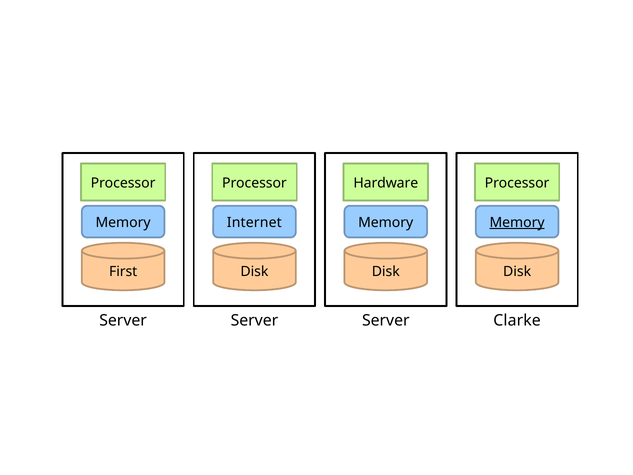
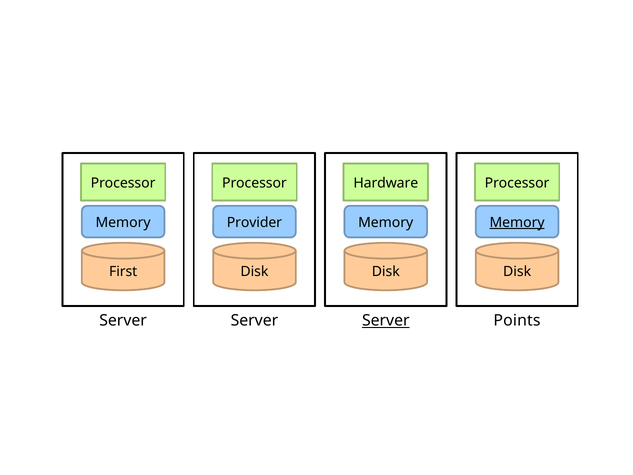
Internet: Internet -> Provider (254, 222)
Server underline: none -> present (386, 321)
Clarke: Clarke -> Points (517, 321)
